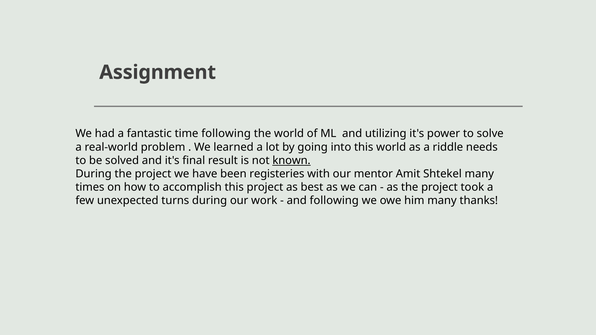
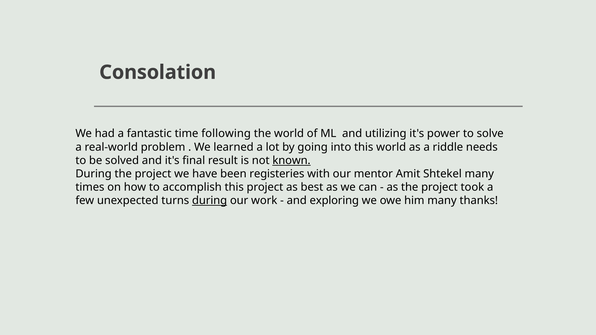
Assignment: Assignment -> Consolation (158, 72)
during underline: none -> present (210, 201)
and following: following -> exploring (334, 201)
